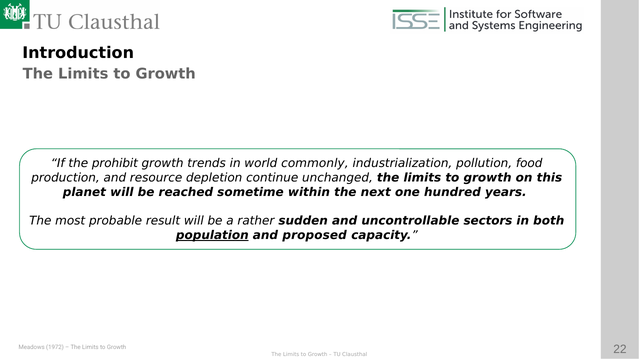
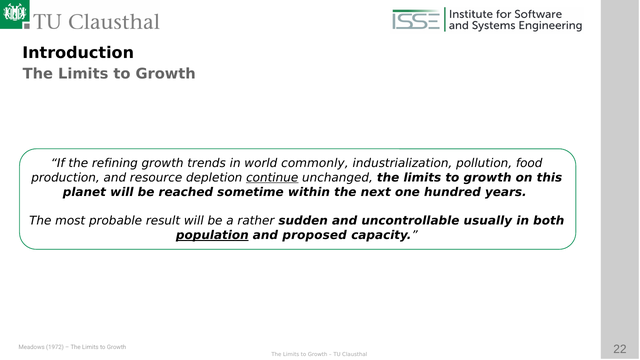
prohibit: prohibit -> refining (115, 163)
continue underline: none -> present (272, 178)
sectors: sectors -> usually (488, 221)
